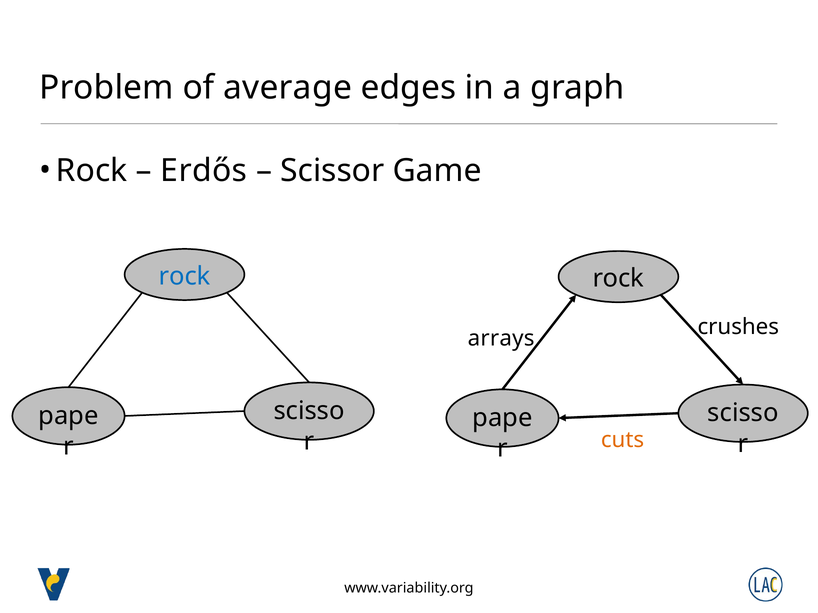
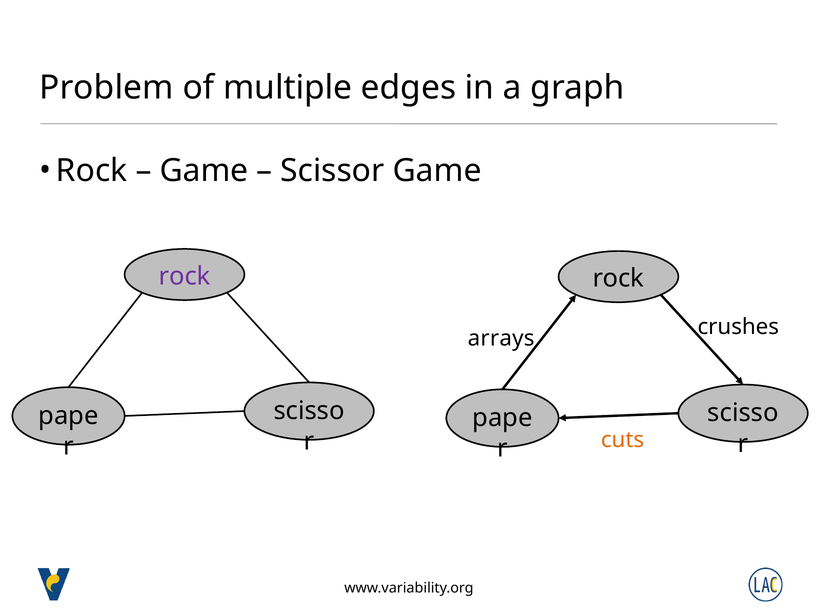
average: average -> multiple (288, 88)
Erdős: Erdős -> Game (204, 171)
rock colour: blue -> purple (185, 277)
